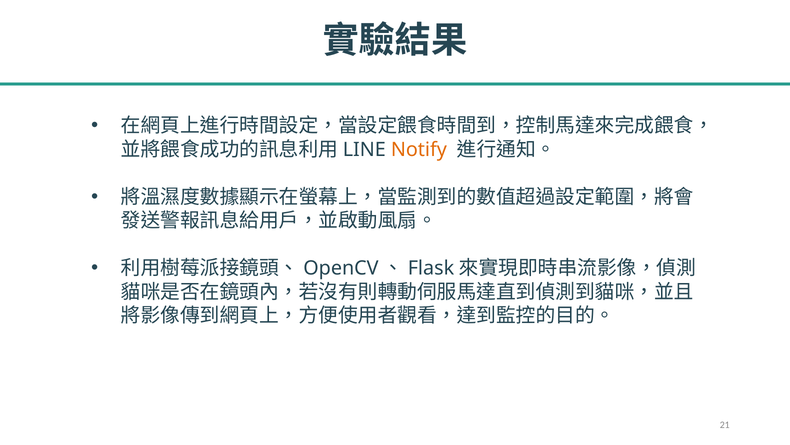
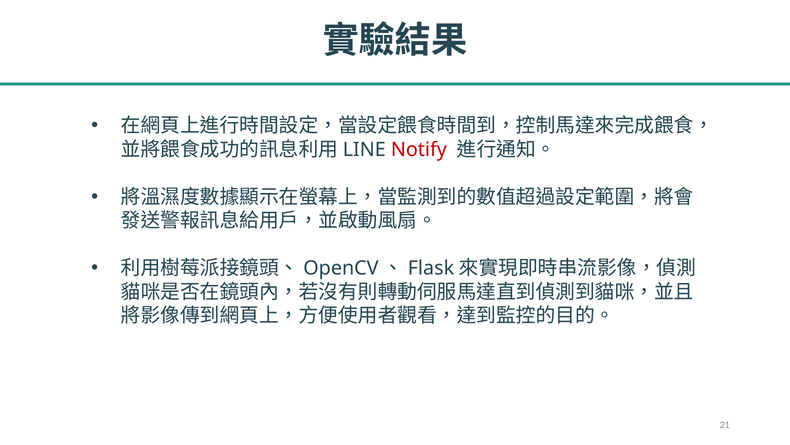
Notify colour: orange -> red (419, 149)
